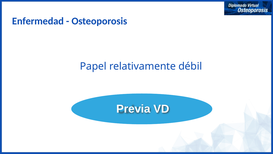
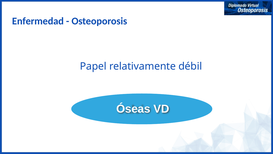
Previa: Previa -> Óseas (133, 109)
